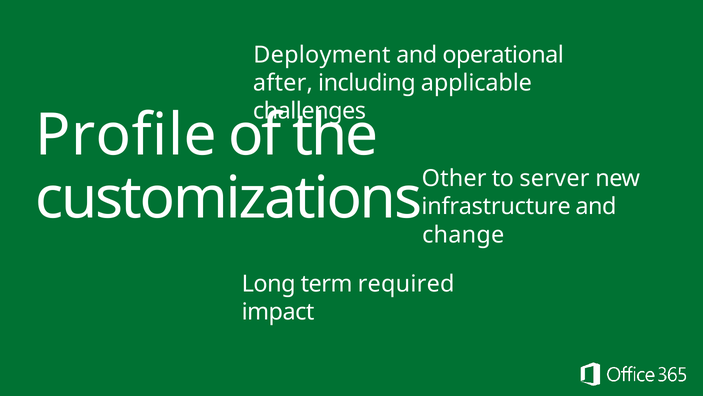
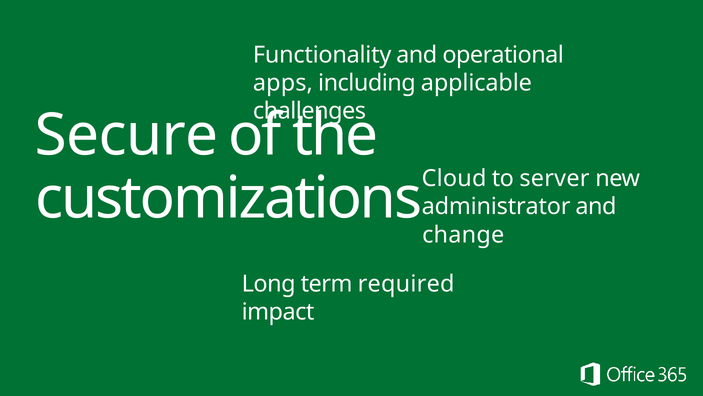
Deployment: Deployment -> Functionality (322, 55)
after: after -> apps (283, 83)
Profile: Profile -> Secure (127, 135)
Other: Other -> Cloud (454, 178)
infrastructure: infrastructure -> administrator (496, 206)
